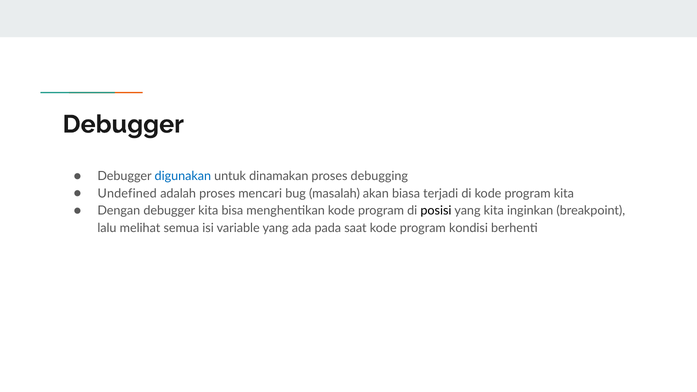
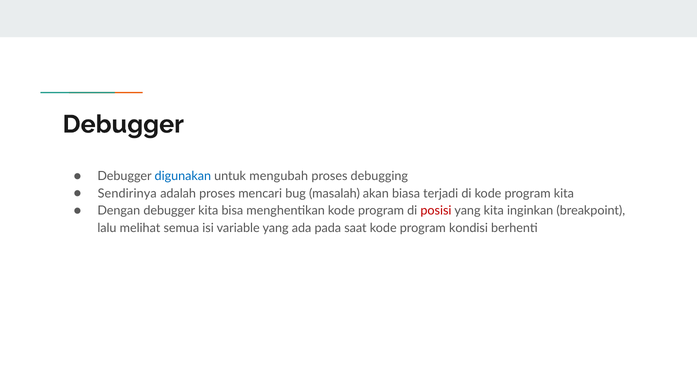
dinamakan: dinamakan -> mengubah (279, 176)
Undefined: Undefined -> Sendirinya (127, 194)
posisi colour: black -> red (436, 211)
